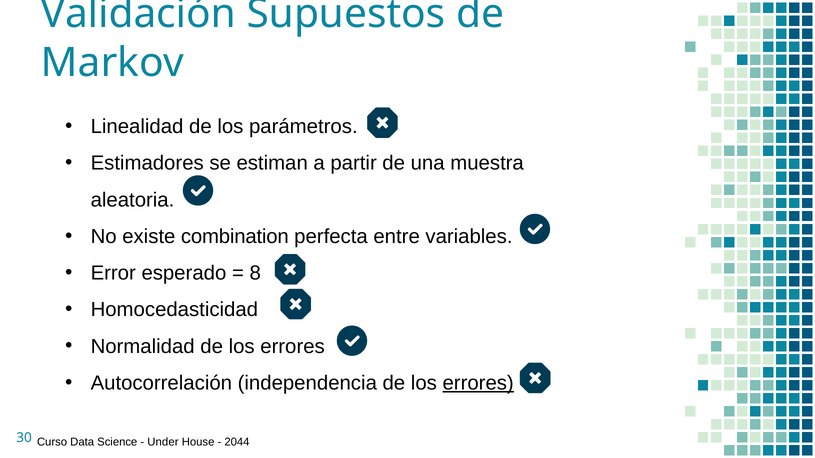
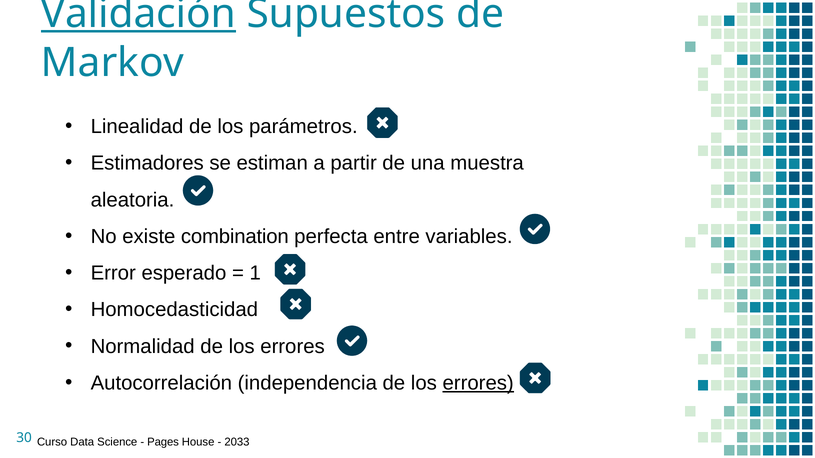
Validación underline: none -> present (138, 14)
8: 8 -> 1 (255, 273)
Under: Under -> Pages (163, 443)
2044: 2044 -> 2033 (237, 443)
